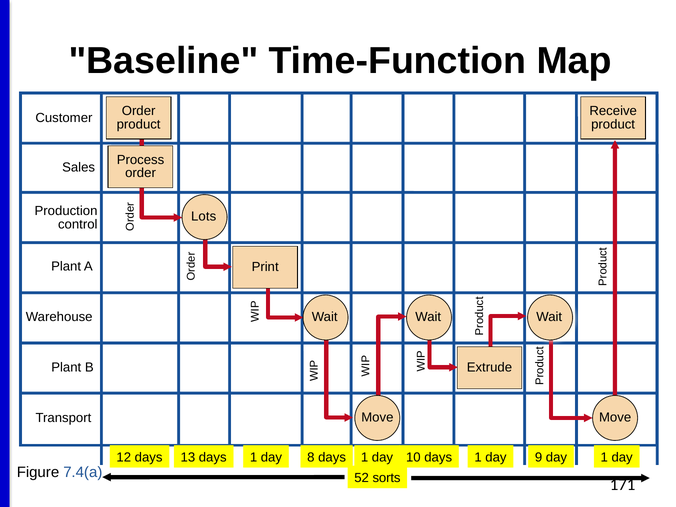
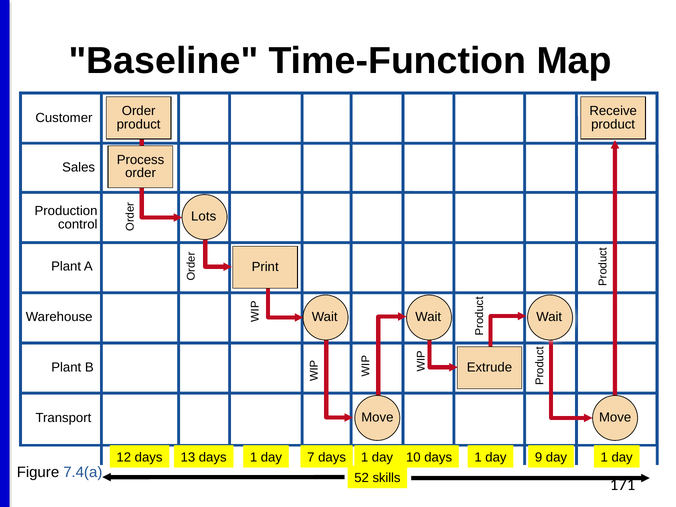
8: 8 -> 7 (311, 457)
sorts: sorts -> skills (386, 478)
